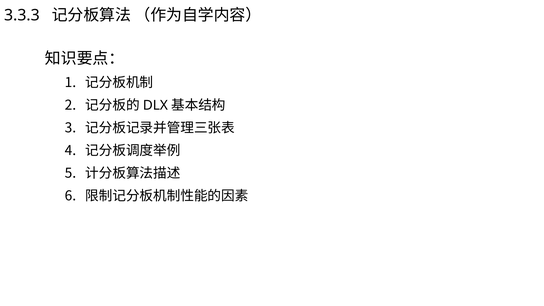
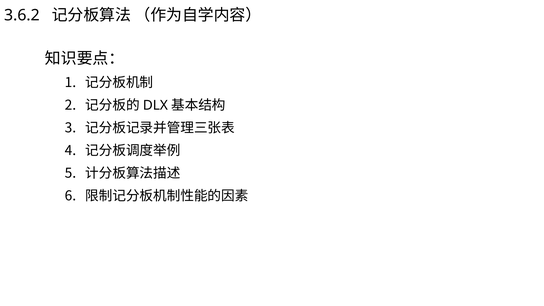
3.3.3: 3.3.3 -> 3.6.2 (22, 15)
